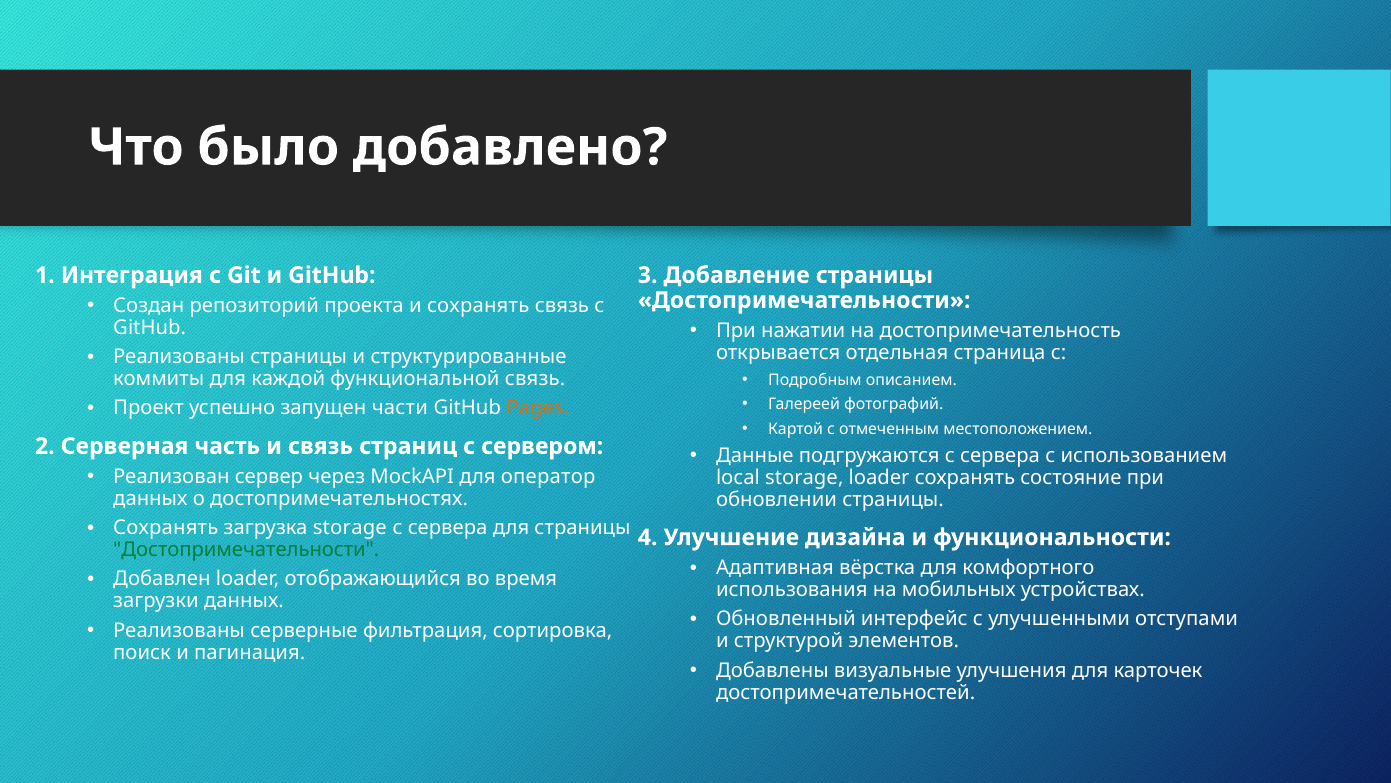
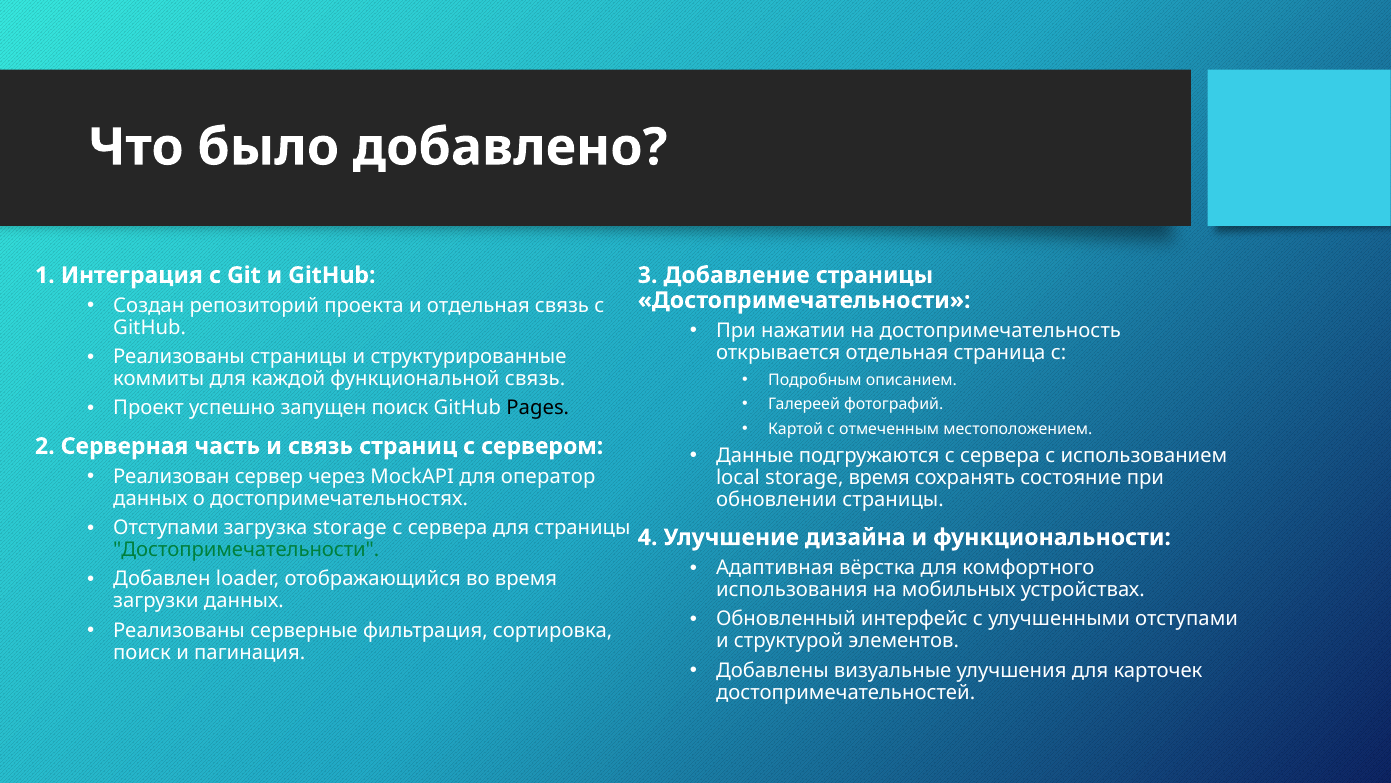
и сохранять: сохранять -> отдельная (478, 306)
запущен части: части -> поиск (400, 408)
Pages colour: orange -> black (538, 408)
storage loader: loader -> время (879, 477)
Сохранять: Сохранять -> Отступами (166, 528)
